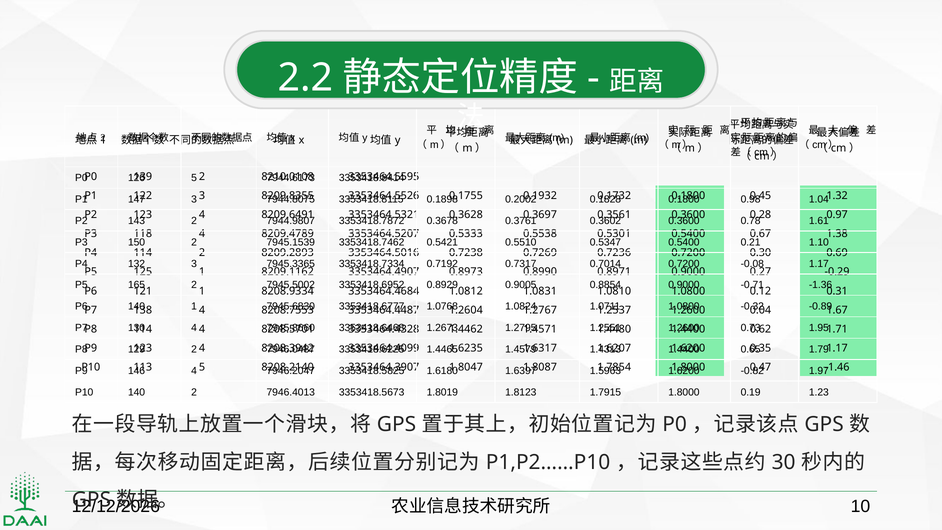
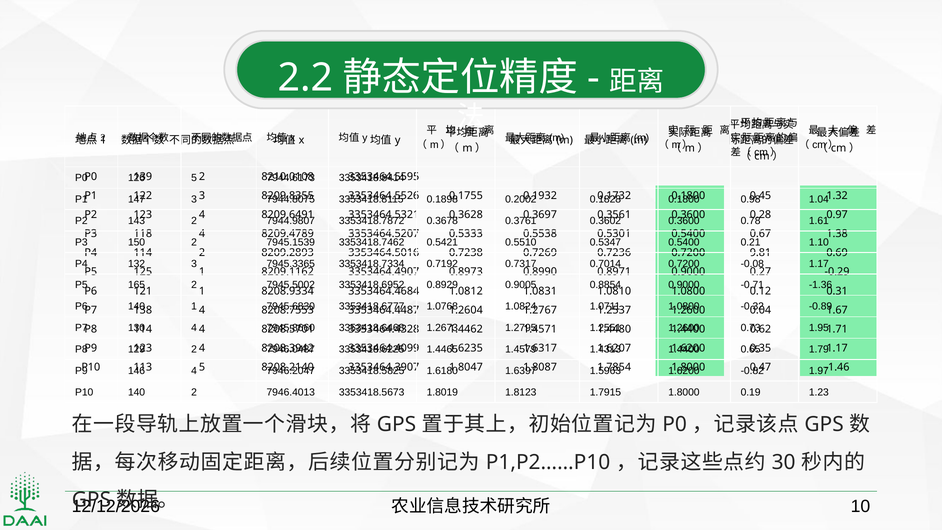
0.30: 0.30 -> 9.81 (760, 253)
